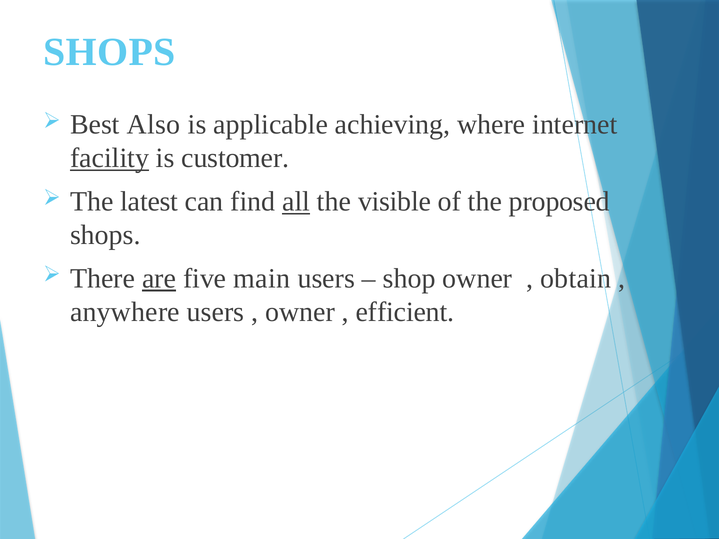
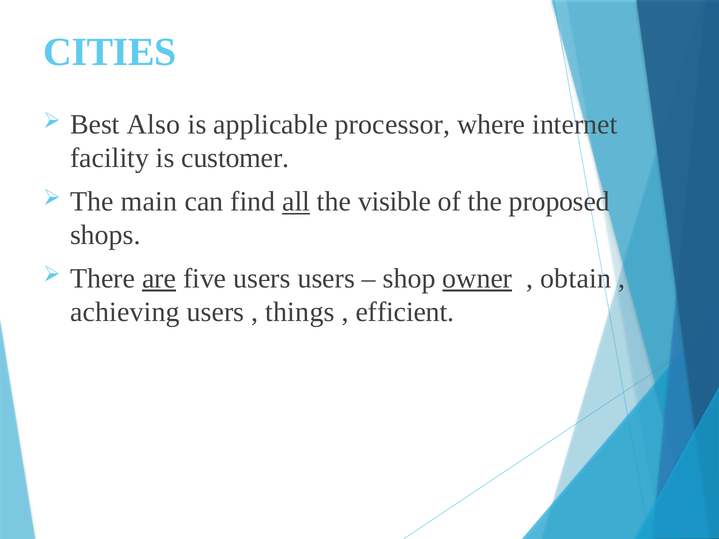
SHOPS: SHOPS -> CITIES (110, 52)
achieving: achieving -> processor (392, 125)
facility underline: present -> none (110, 158)
latest: latest -> main (149, 202)
five main: main -> users (262, 279)
owner underline: none -> present (477, 279)
anywhere: anywhere -> achieving (125, 312)
owner: owner -> things (300, 312)
